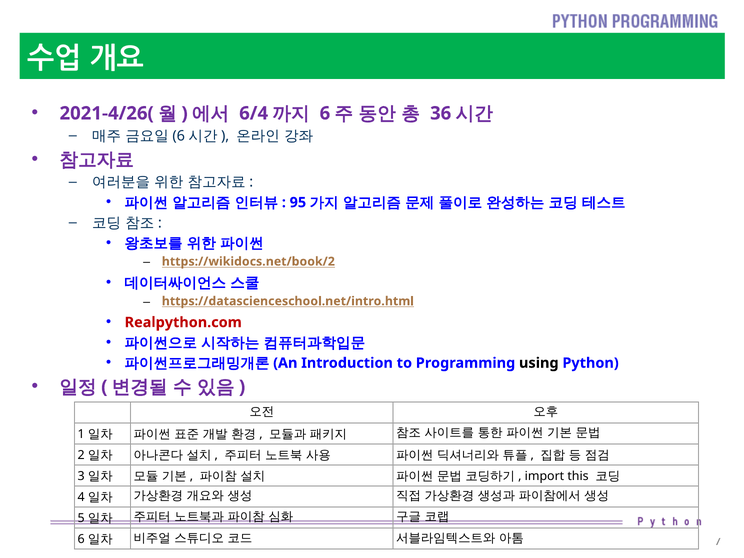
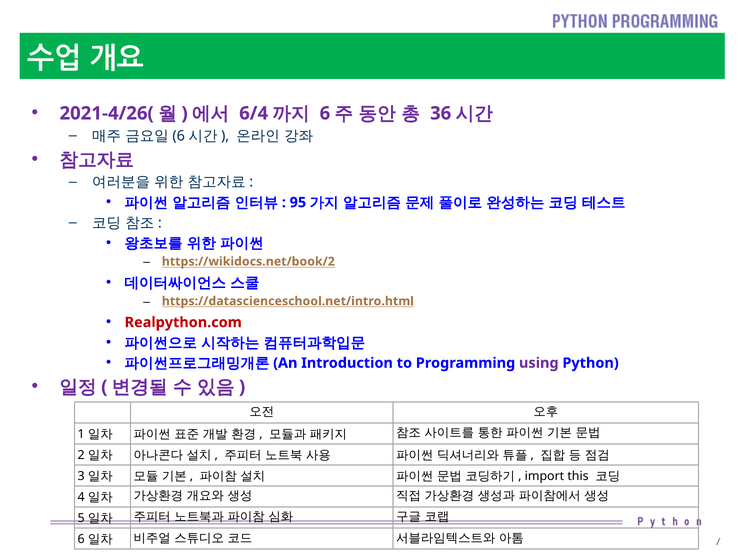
using colour: black -> purple (539, 363)
